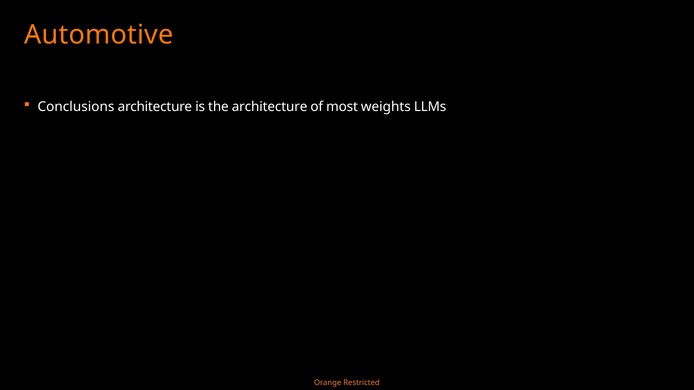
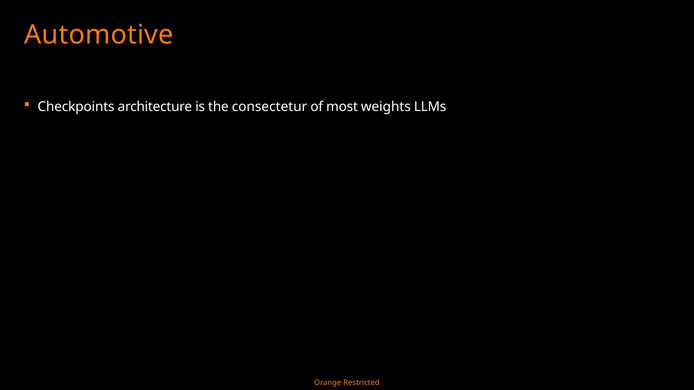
Conclusions: Conclusions -> Checkpoints (76, 107)
the architecture: architecture -> consectetur (270, 107)
